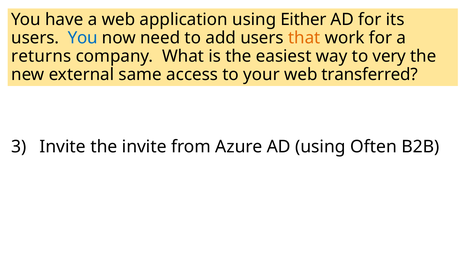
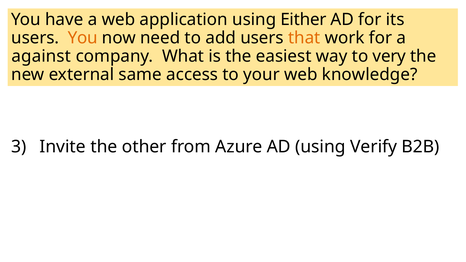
You colour: blue -> orange (83, 38)
returns: returns -> against (41, 56)
transferred: transferred -> knowledge (370, 75)
the invite: invite -> other (144, 147)
Often: Often -> Verify (374, 147)
